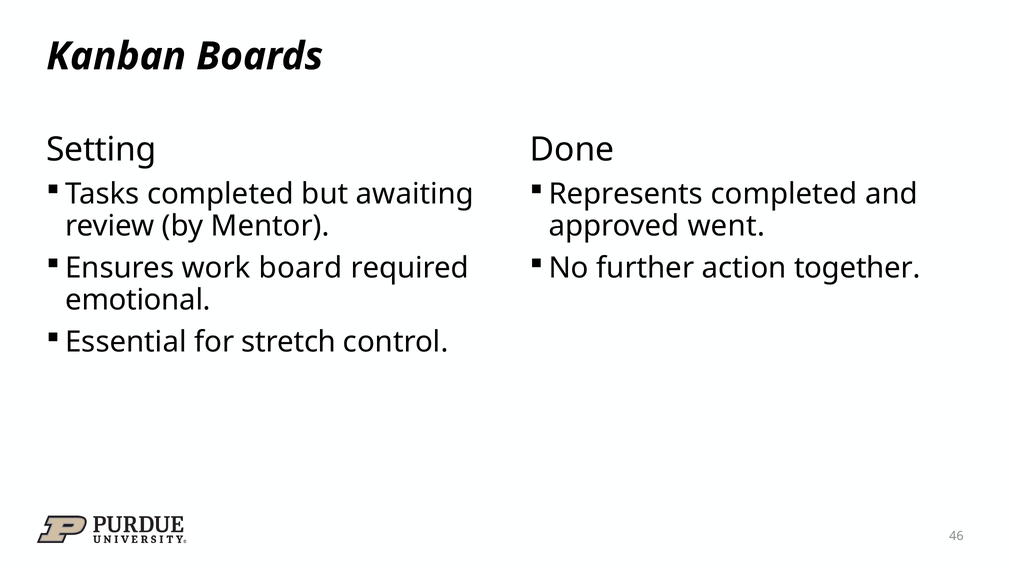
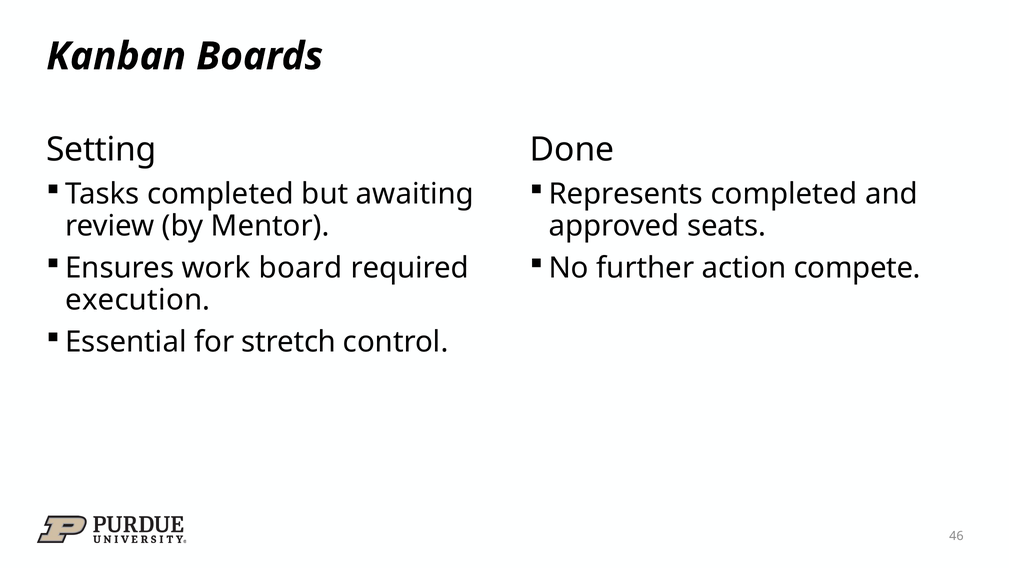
went: went -> seats (727, 226)
together: together -> compete (857, 268)
emotional: emotional -> execution (138, 300)
